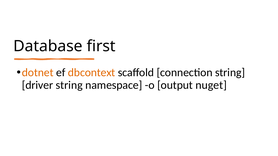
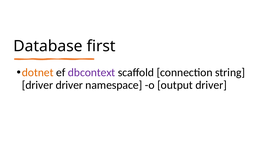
dbcontext colour: orange -> purple (92, 73)
driver string: string -> driver (69, 85)
output nuget: nuget -> driver (211, 85)
